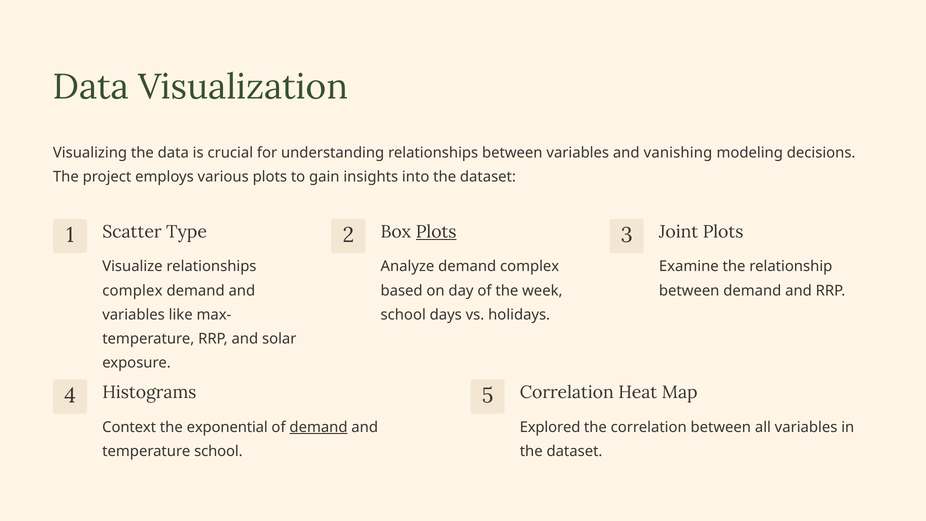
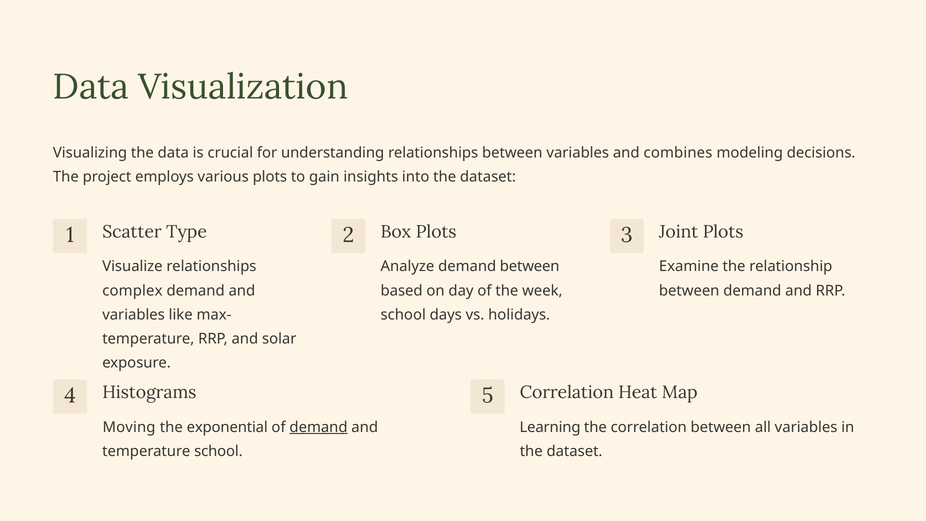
vanishing: vanishing -> combines (678, 153)
Plots underline: present -> none (436, 232)
demand complex: complex -> between (530, 267)
Context: Context -> Moving (129, 427)
Explored: Explored -> Learning (550, 427)
